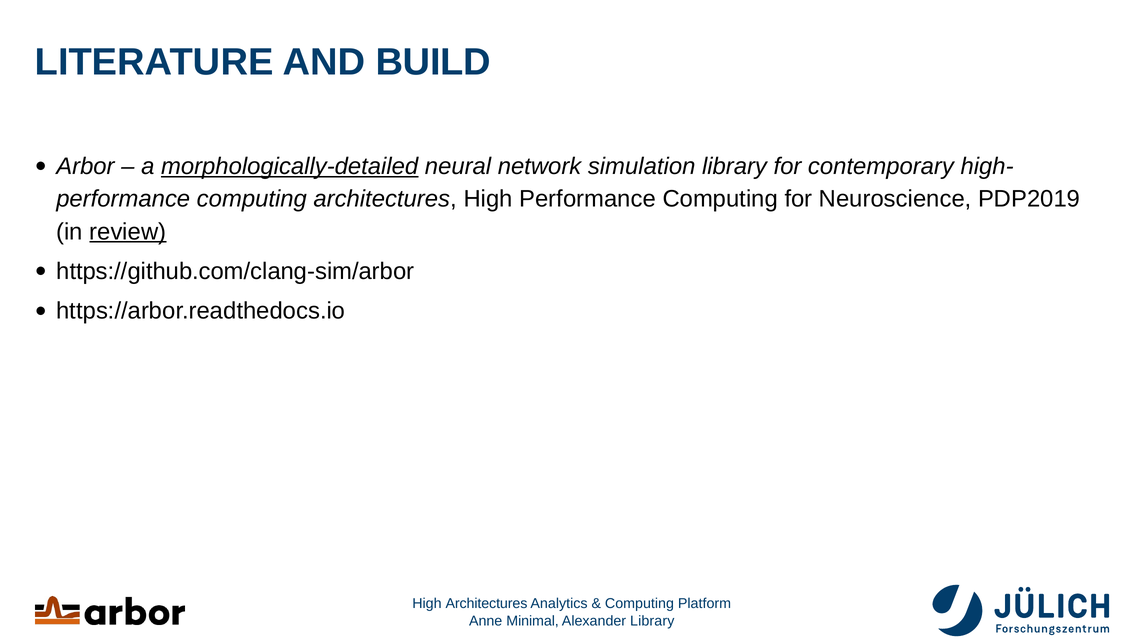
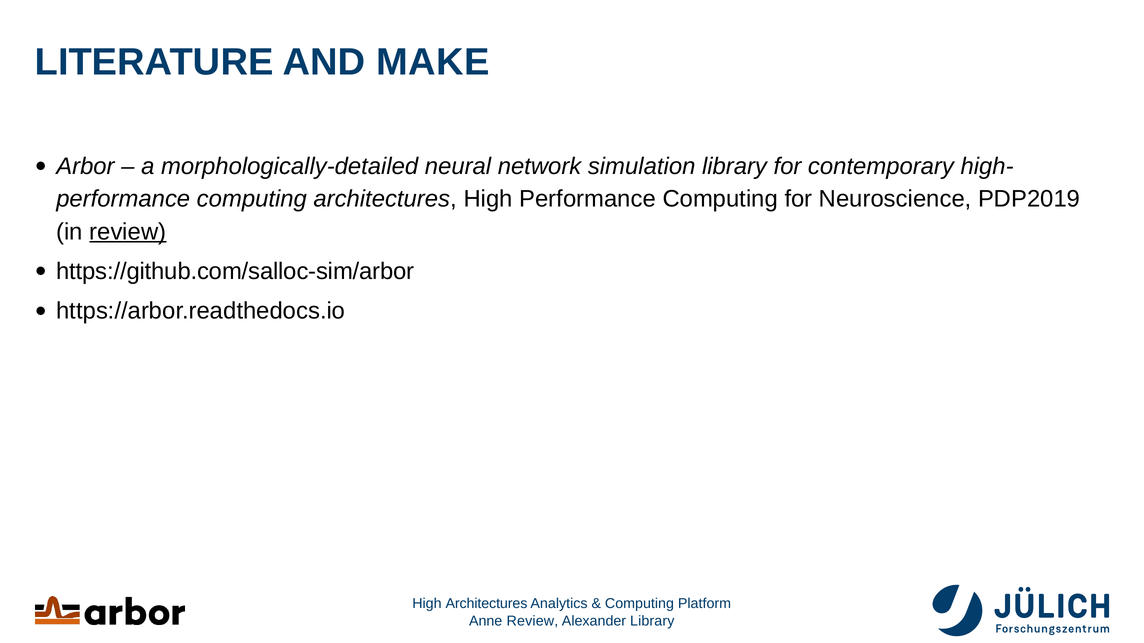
BUILD: BUILD -> MAKE (433, 62)
morphologically-detailed underline: present -> none (290, 167)
https://github.com/clang-sim/arbor: https://github.com/clang-sim/arbor -> https://github.com/salloc-sim/arbor (235, 272)
Anne Minimal: Minimal -> Review (532, 621)
